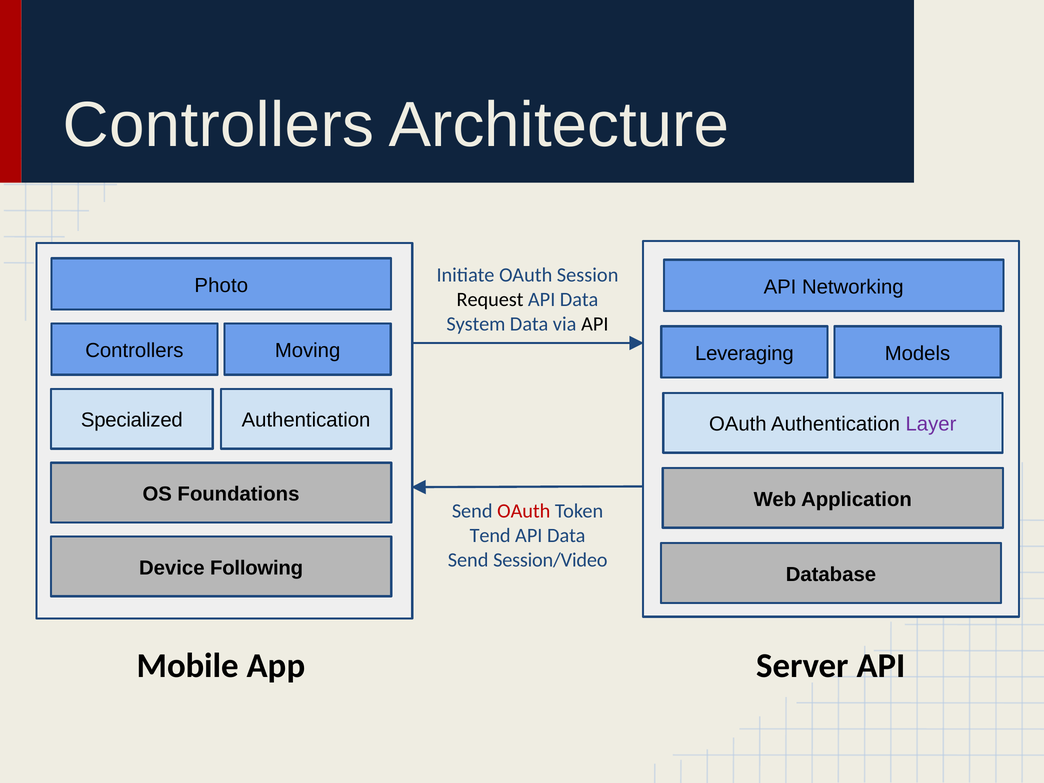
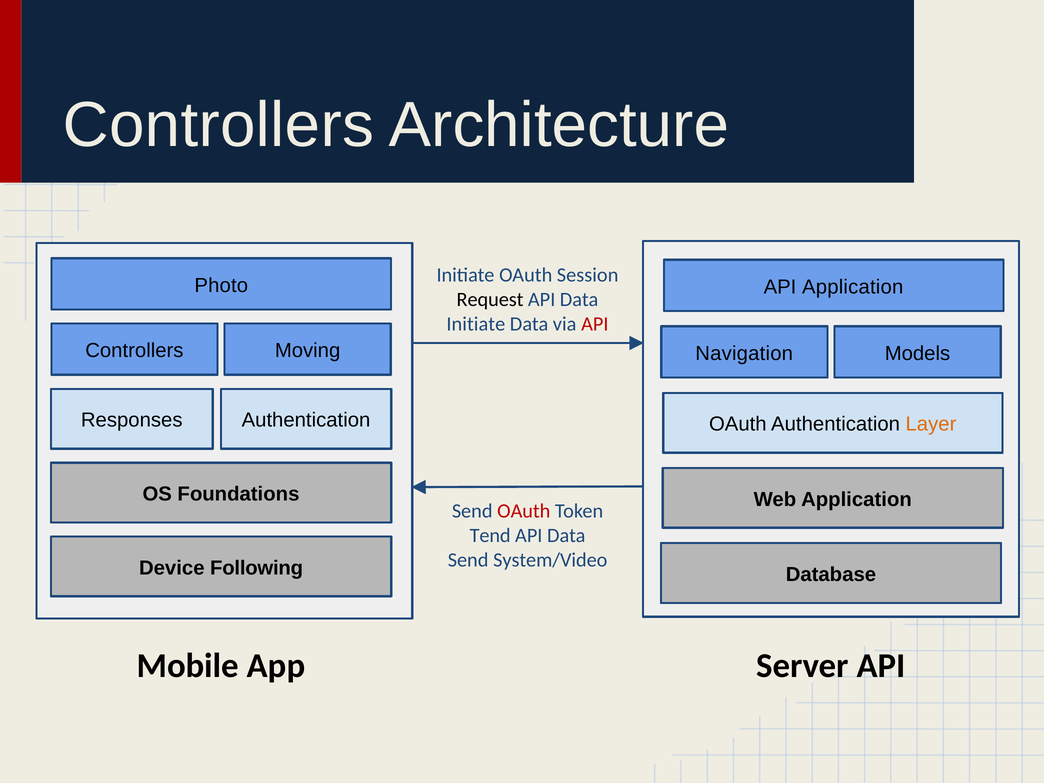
API Networking: Networking -> Application (853, 287)
System: System -> Initiate (476, 324)
API colour: black -> red (595, 324)
Leveraging: Leveraging -> Navigation (744, 353)
Specialized: Specialized -> Responses (132, 420)
Layer colour: purple -> orange (931, 424)
Session/Video: Session/Video -> System/Video (550, 560)
